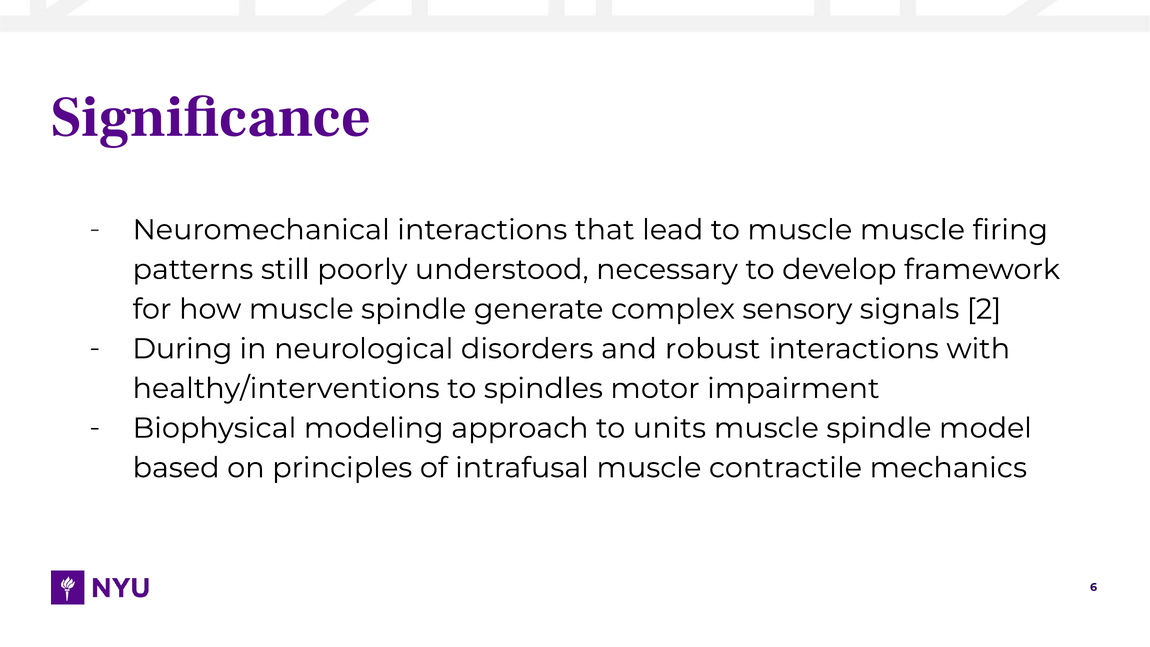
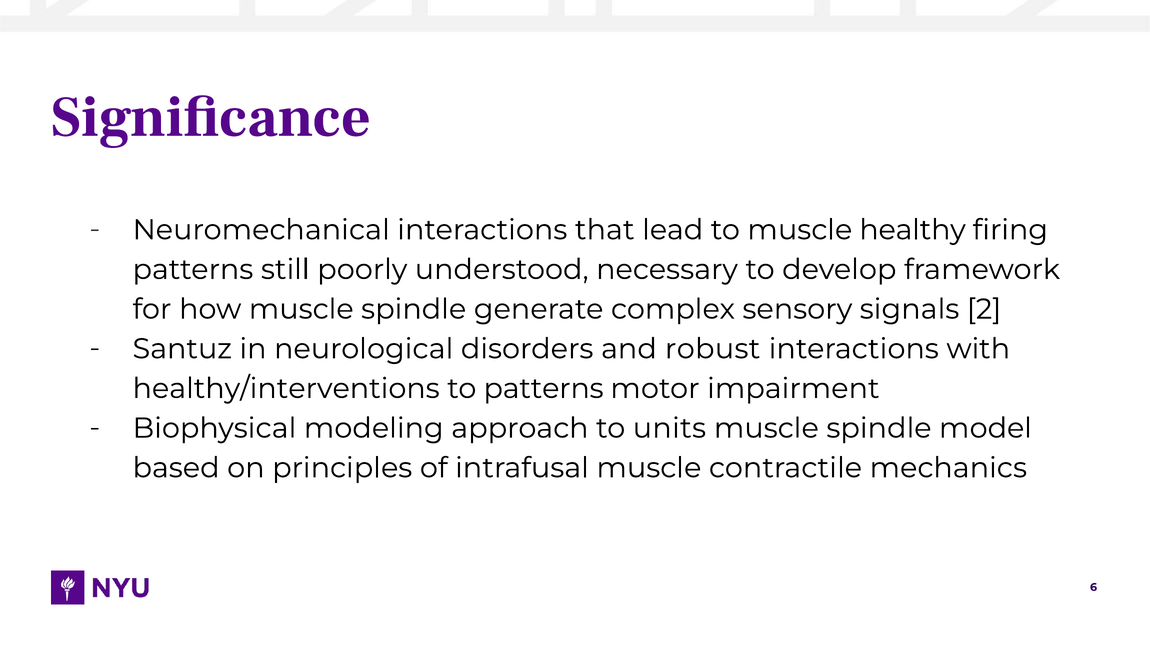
muscle muscle: muscle -> healthy (913, 230)
During: During -> Santuz (182, 349)
to spindles: spindles -> patterns (544, 388)
